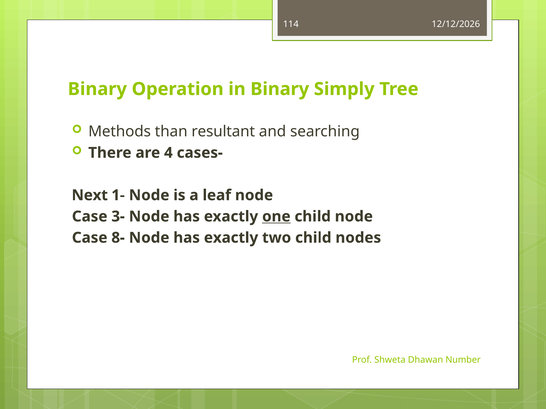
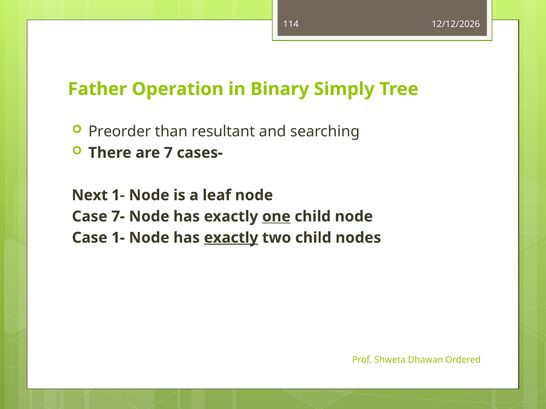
Binary: Binary -> Father (97, 89)
Methods: Methods -> Preorder (120, 132)
4: 4 -> 7 (168, 153)
3-: 3- -> 7- (118, 217)
Case 8-: 8- -> 1- (118, 238)
exactly underline: none -> present (231, 238)
Number: Number -> Ordered (463, 360)
